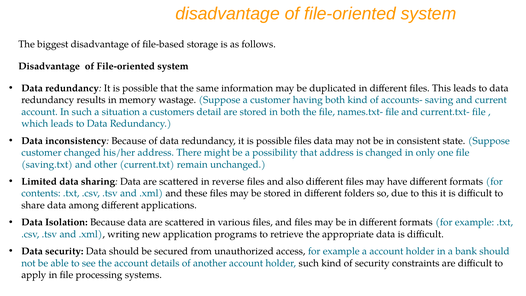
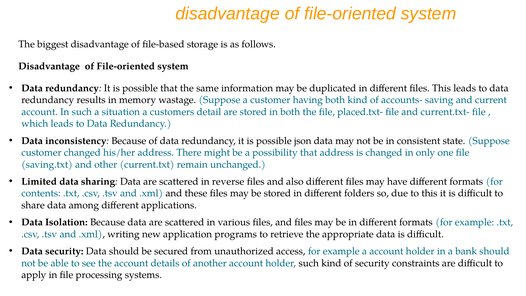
names.txt-: names.txt- -> placed.txt- (360, 112)
possible files: files -> json (303, 141)
